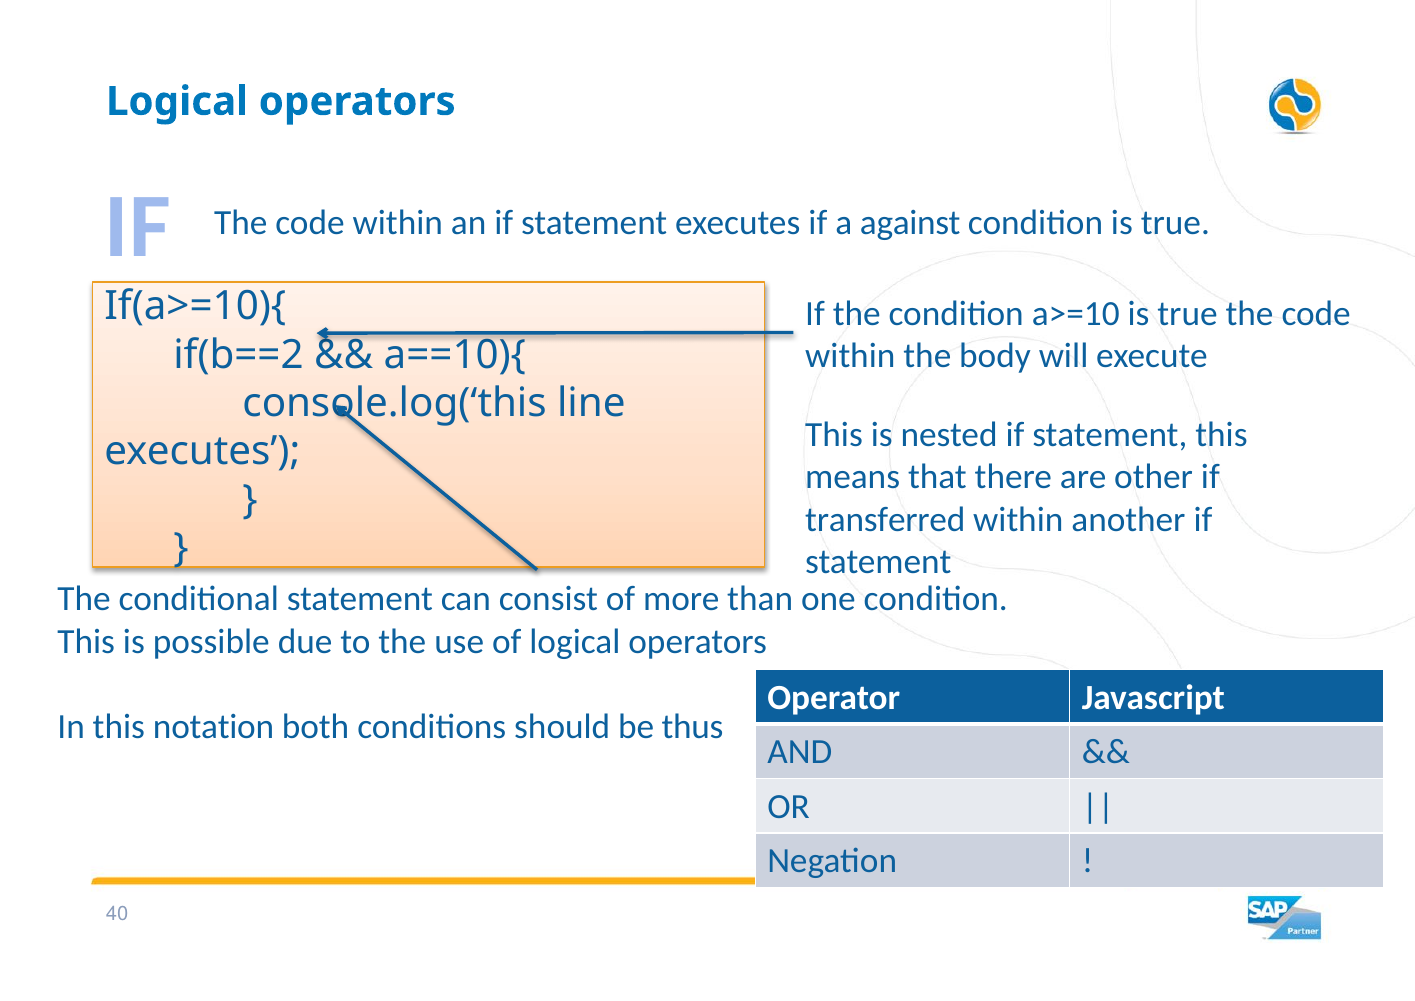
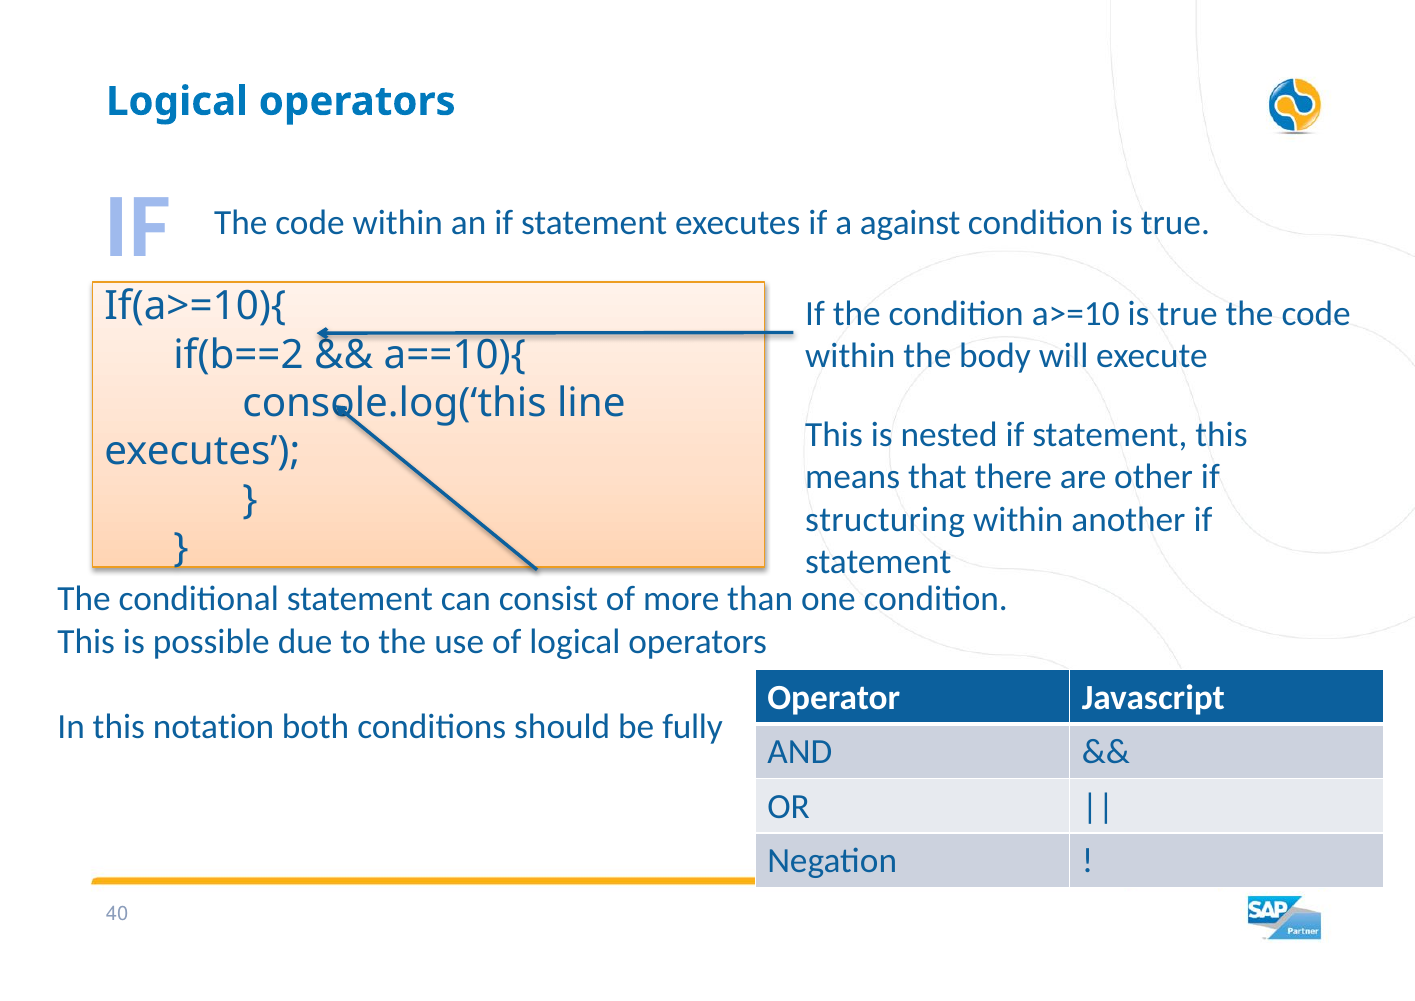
transferred: transferred -> structuring (885, 520)
thus: thus -> fully (693, 727)
